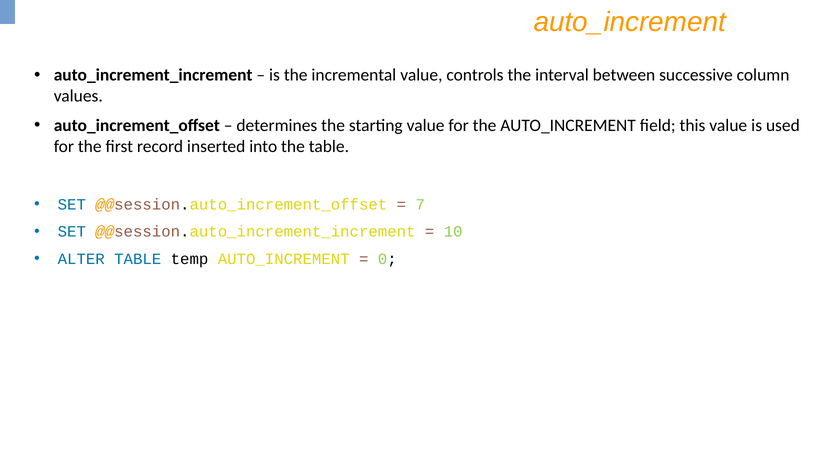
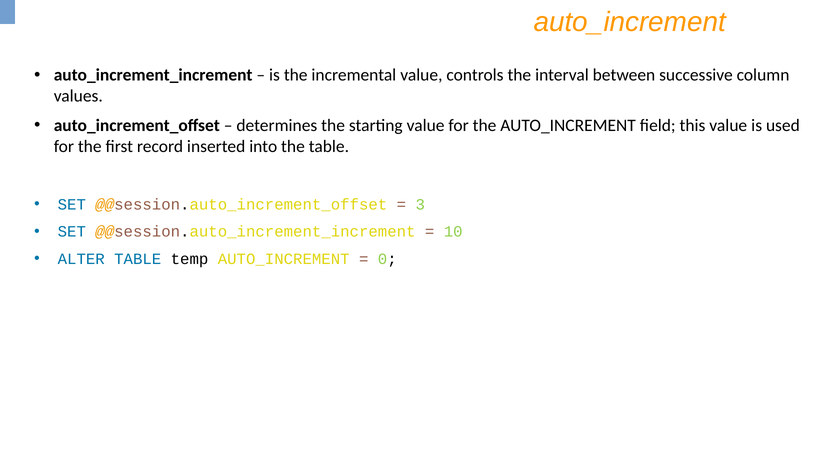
7: 7 -> 3 (420, 204)
